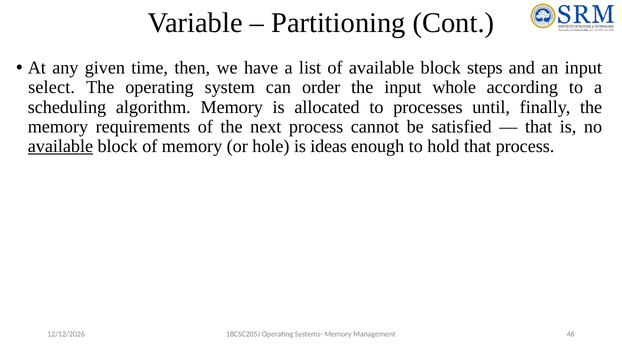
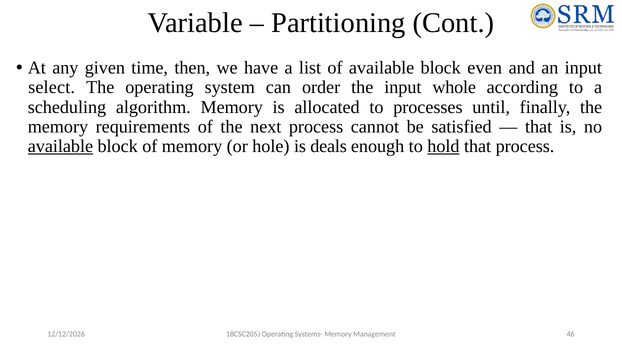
steps: steps -> even (485, 68)
ideas: ideas -> deals (329, 146)
hold underline: none -> present (443, 146)
